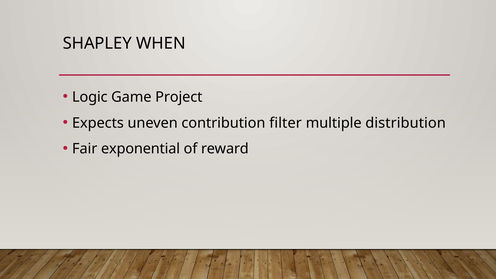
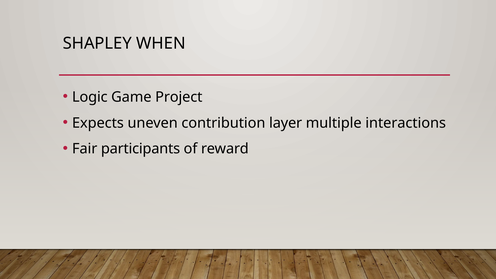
filter: filter -> layer (286, 123)
distribution: distribution -> interactions (406, 123)
exponential: exponential -> participants (141, 149)
